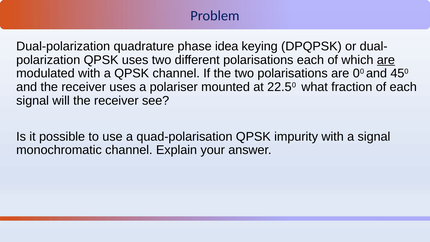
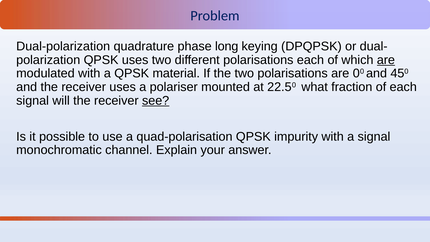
idea: idea -> long (227, 46)
QPSK channel: channel -> material (176, 73)
see underline: none -> present (156, 100)
